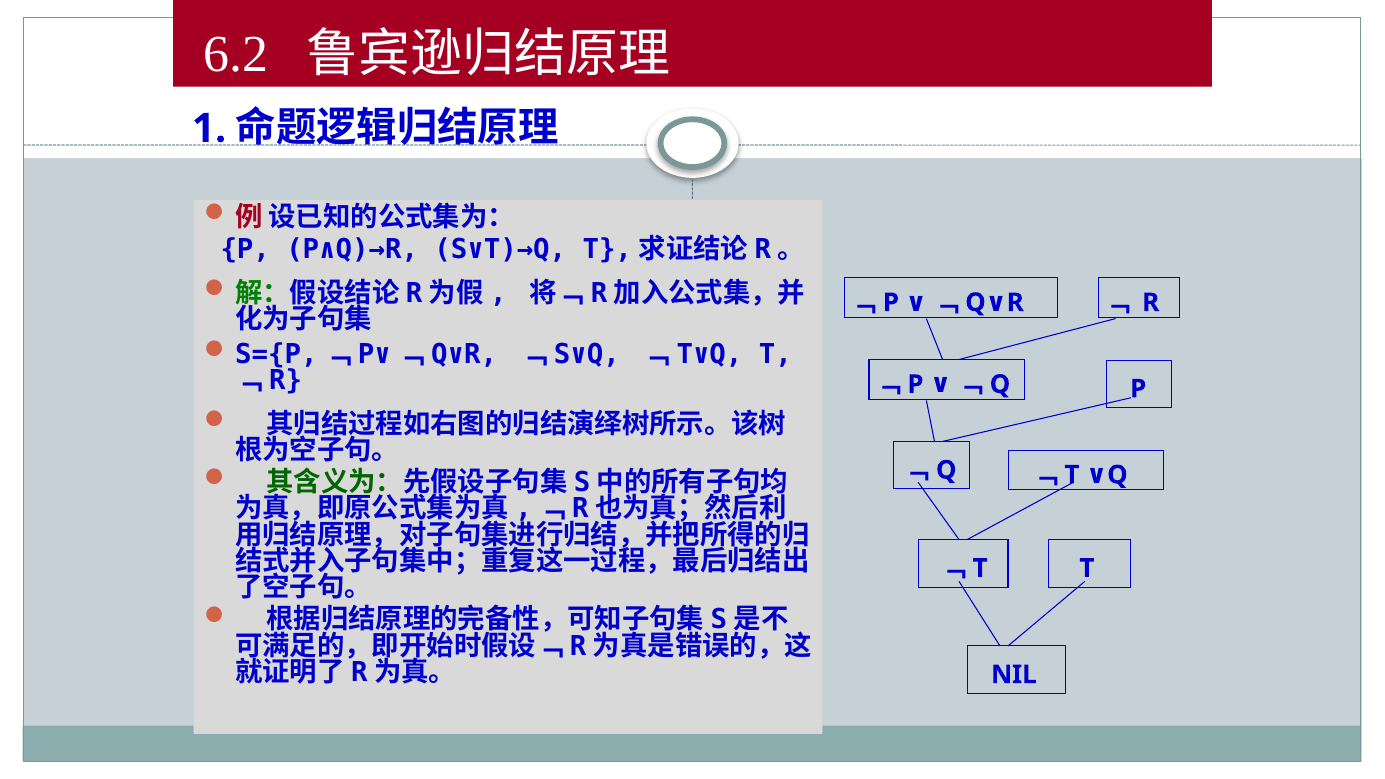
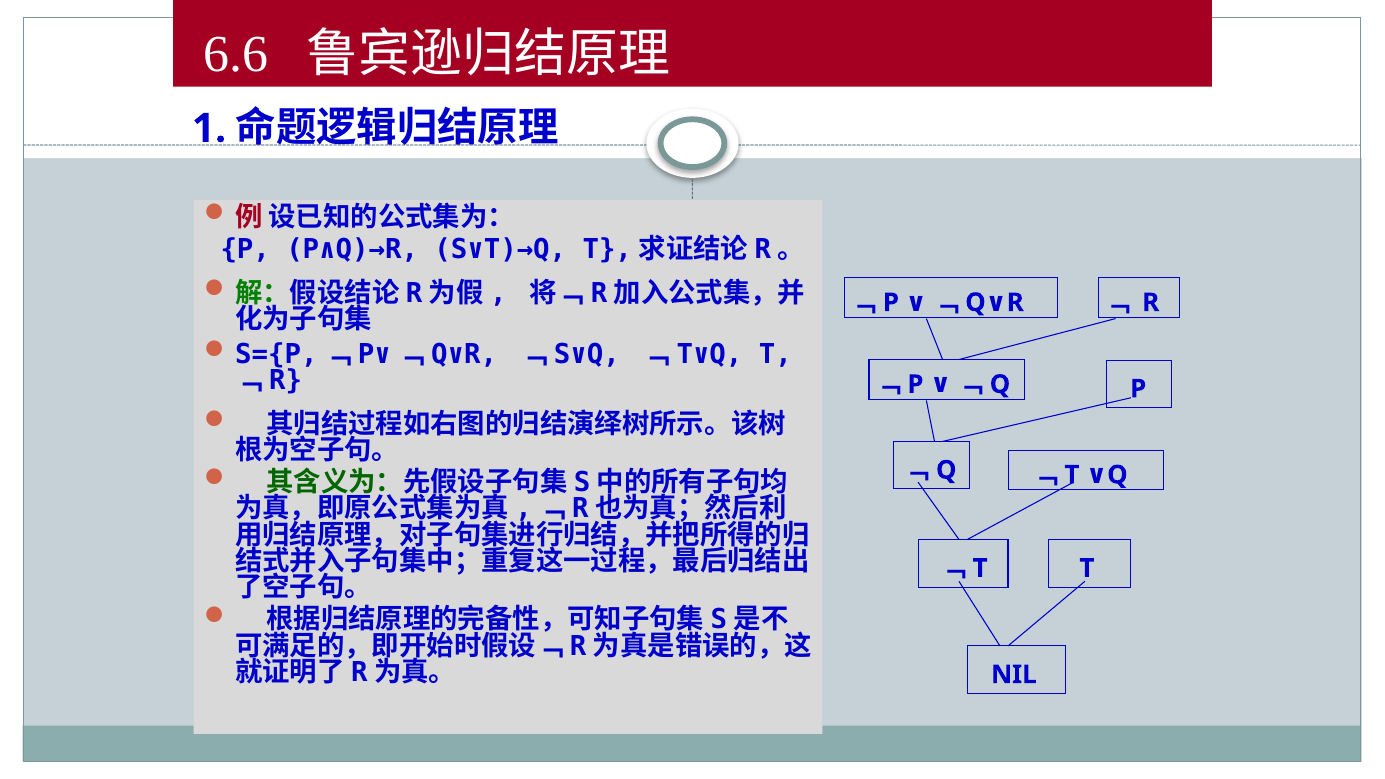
6.2: 6.2 -> 6.6 (236, 54)
